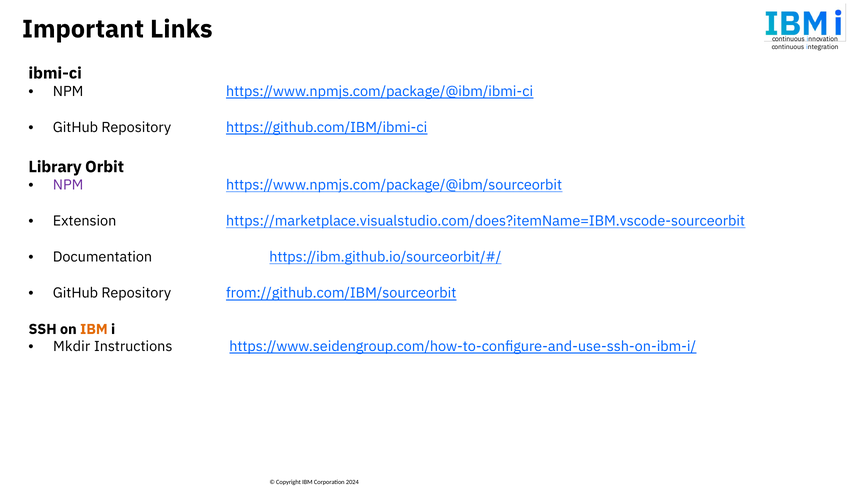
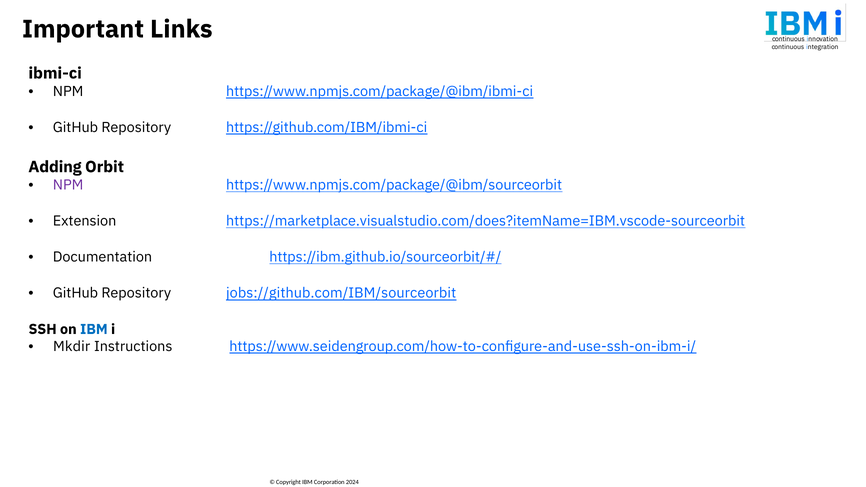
Library: Library -> Adding (55, 167)
from://github.com/IBM/sourceorbit: from://github.com/IBM/sourceorbit -> jobs://github.com/IBM/sourceorbit (341, 293)
IBM colour: orange -> blue (94, 329)
